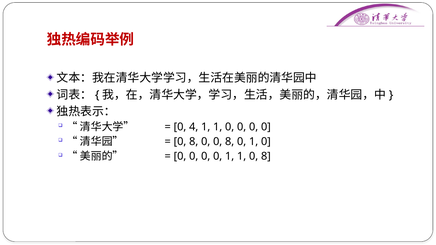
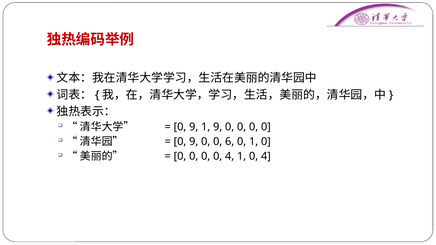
4: 4 -> 9 (194, 127)
1: 1 -> 9 (218, 127)
8: 8 -> 9 (194, 142)
0 0 8: 8 -> 6 (230, 142)
0 0 1: 1 -> 4 (230, 156)
1 0 8: 8 -> 4 (266, 156)
